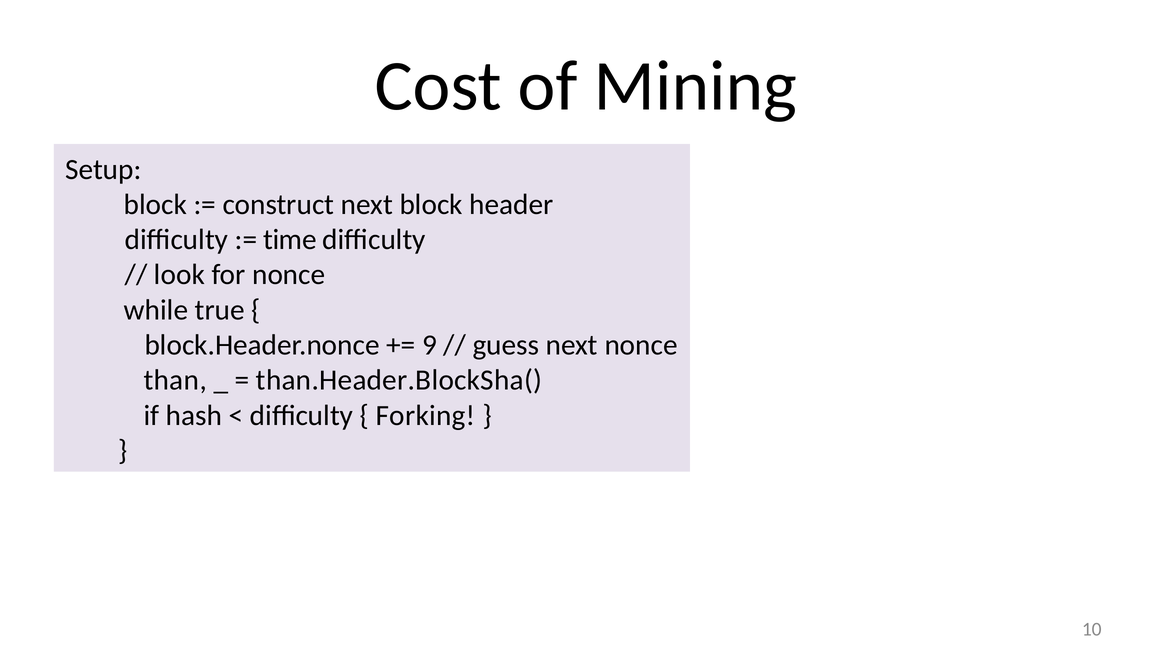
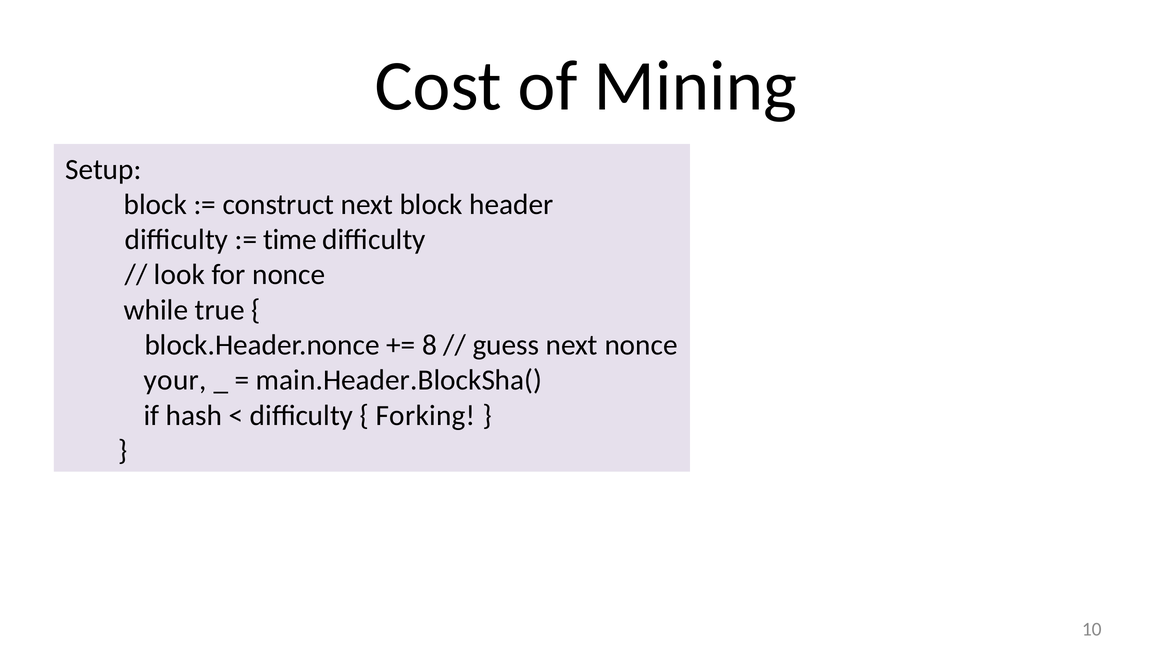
9: 9 -> 8 (429, 345)
than: than -> your (175, 380)
than.Header.BlockSha(: than.Header.BlockSha( -> main.Header.BlockSha( (399, 380)
